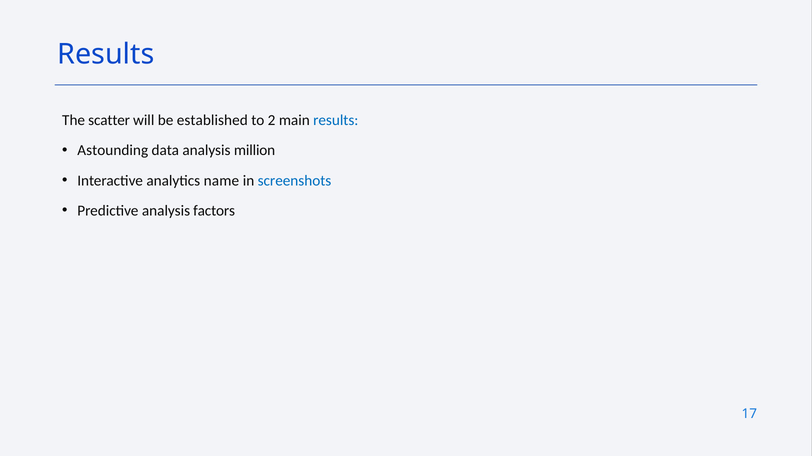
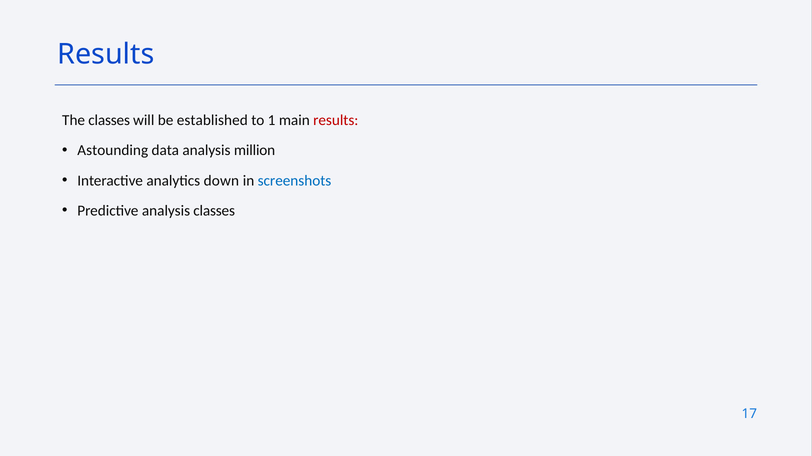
The scatter: scatter -> classes (109, 121)
2: 2 -> 1 (272, 121)
results colour: blue -> red (336, 121)
name: name -> down (221, 181)
analysis factors: factors -> classes (214, 211)
